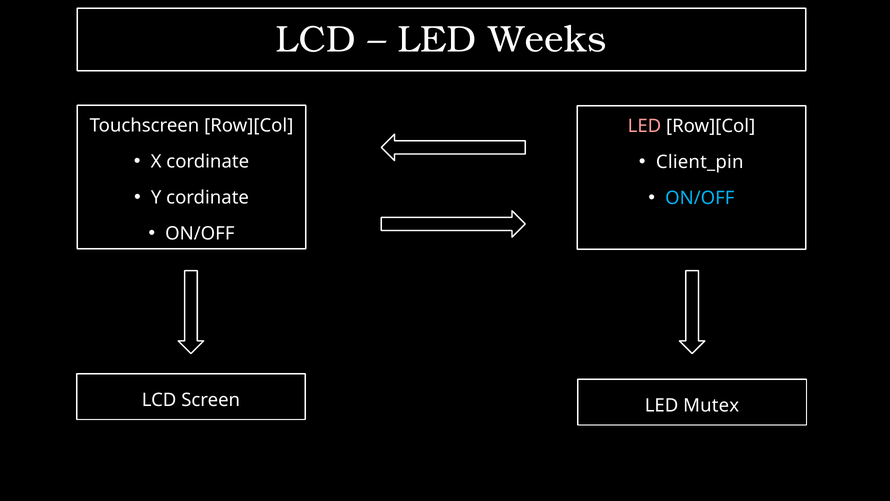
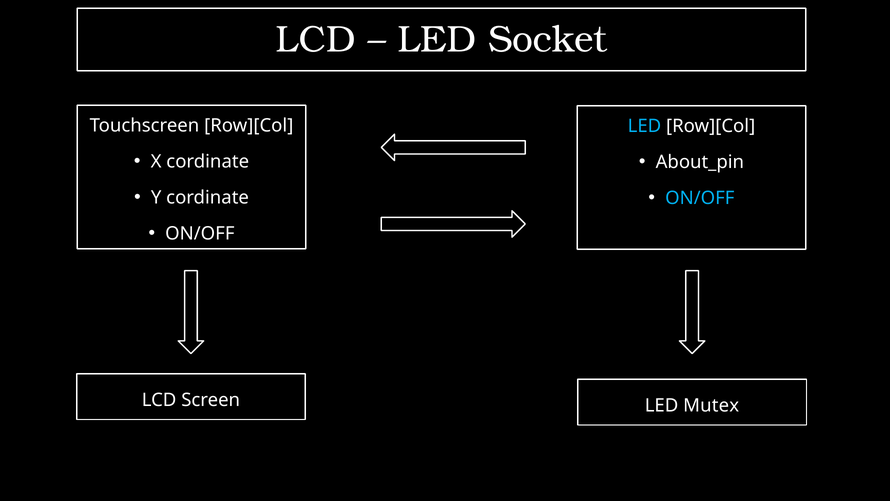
Weeks: Weeks -> Socket (548, 39)
LED colour: pink -> light blue (644, 126)
Client_pin: Client_pin -> About_pin (700, 162)
